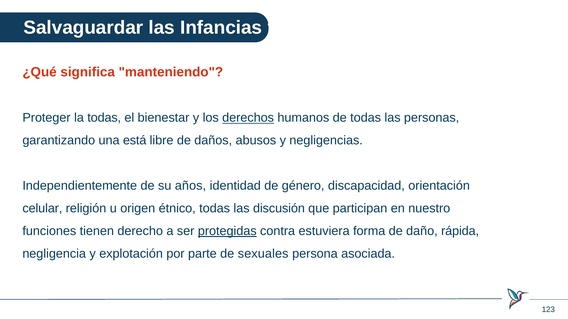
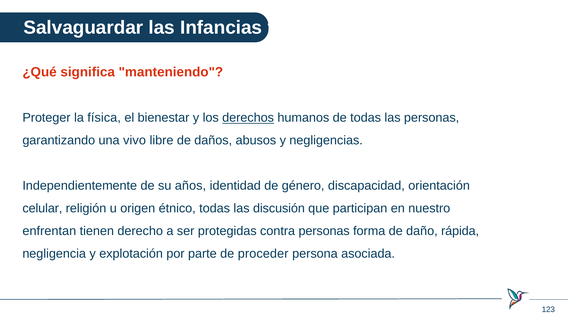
la todas: todas -> física (104, 118)
está: está -> vivo (135, 141)
funciones: funciones -> enfrentan (49, 231)
protegidas underline: present -> none (227, 231)
contra estuviera: estuviera -> personas (324, 231)
sexuales: sexuales -> proceder (263, 254)
